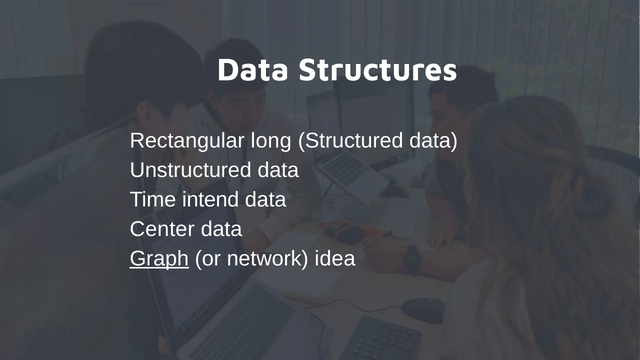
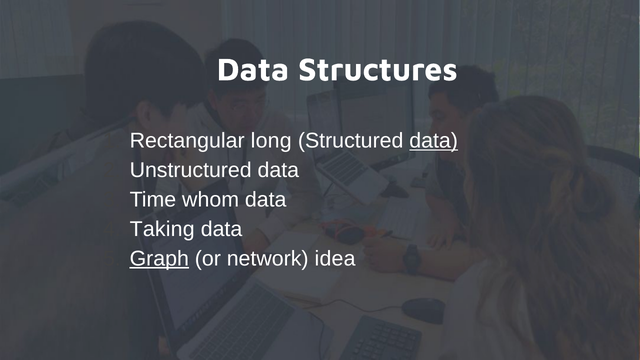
data underline: none -> present (434, 141)
intend: intend -> whom (211, 200)
Center: Center -> Taking (162, 229)
